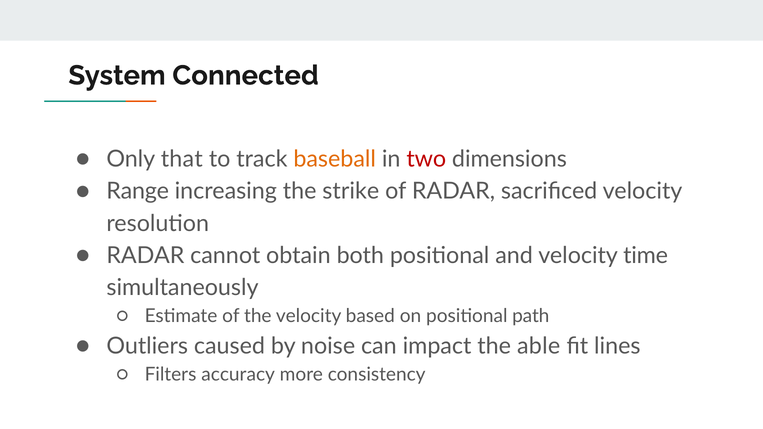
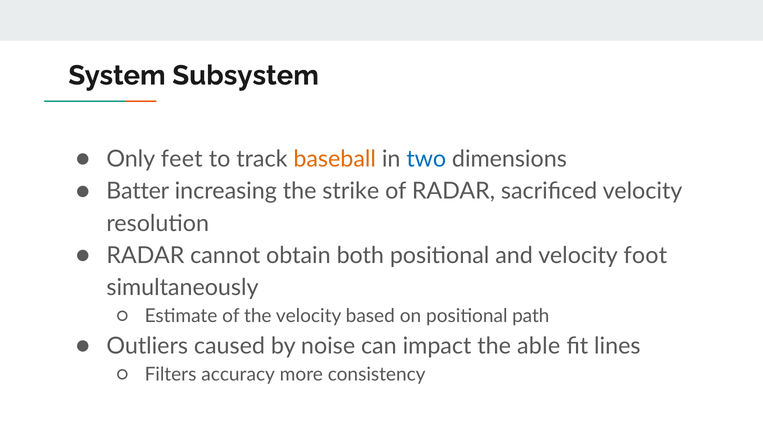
Connected: Connected -> Subsystem (246, 76)
that: that -> feet (182, 159)
two colour: red -> blue (426, 159)
Range: Range -> Batter (138, 191)
time: time -> foot (645, 256)
